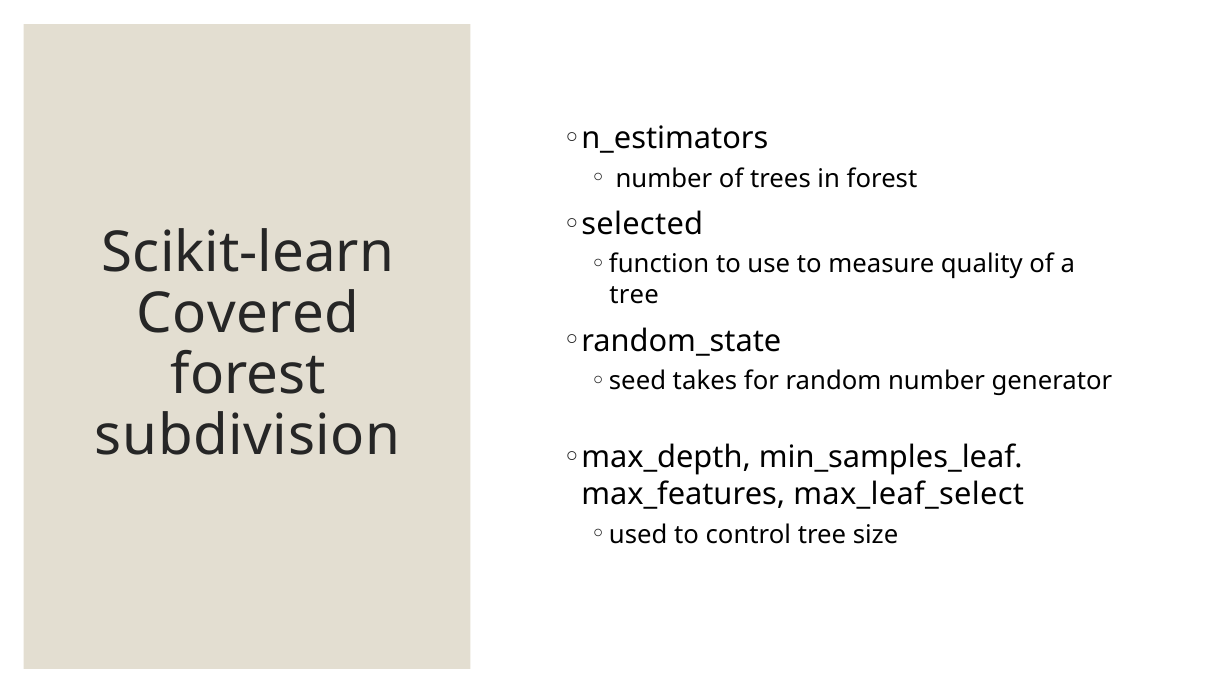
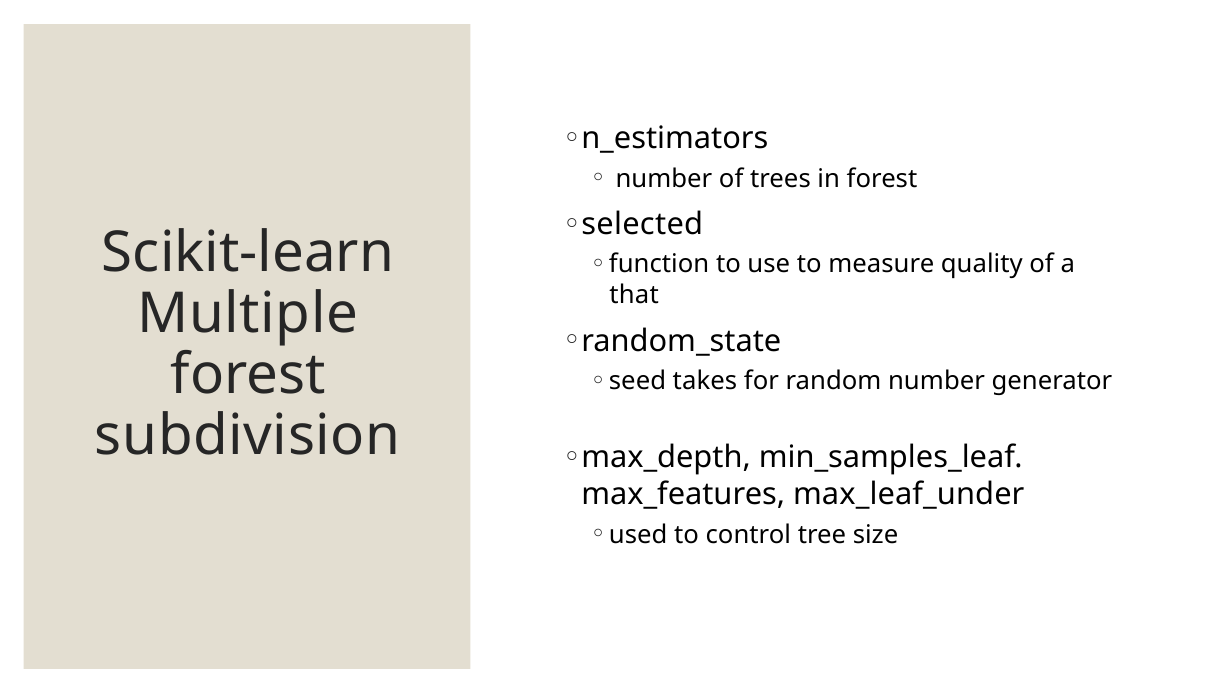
tree: tree -> that (634, 295)
Covered: Covered -> Multiple (248, 314)
max_leaf_select: max_leaf_select -> max_leaf_under (909, 495)
